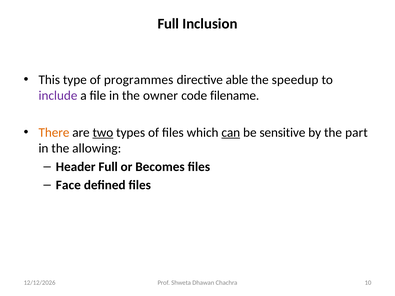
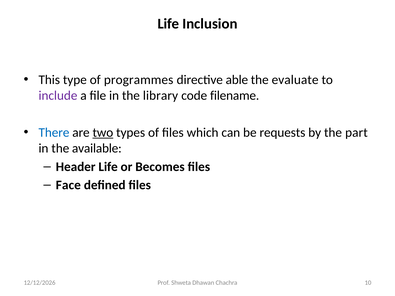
Full: Full -> Life (168, 24)
speedup: speedup -> evaluate (295, 80)
owner: owner -> library (160, 96)
There colour: orange -> blue (54, 133)
can underline: present -> none (231, 133)
sensitive: sensitive -> requests (282, 133)
allowing: allowing -> available (97, 148)
Header Full: Full -> Life (108, 167)
